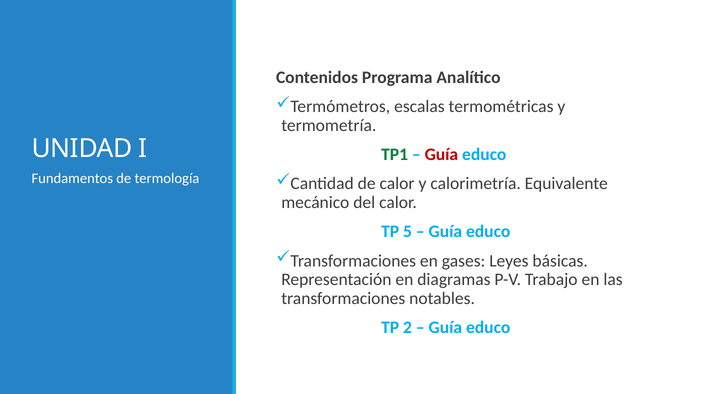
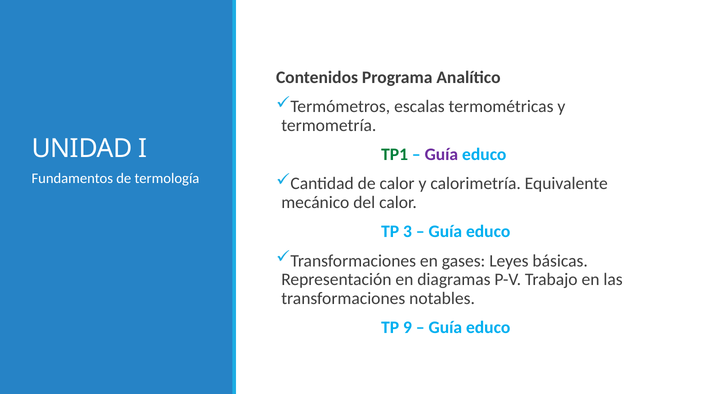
Guía colour: red -> purple (441, 155)
5: 5 -> 3 (407, 232)
2: 2 -> 9 (407, 328)
